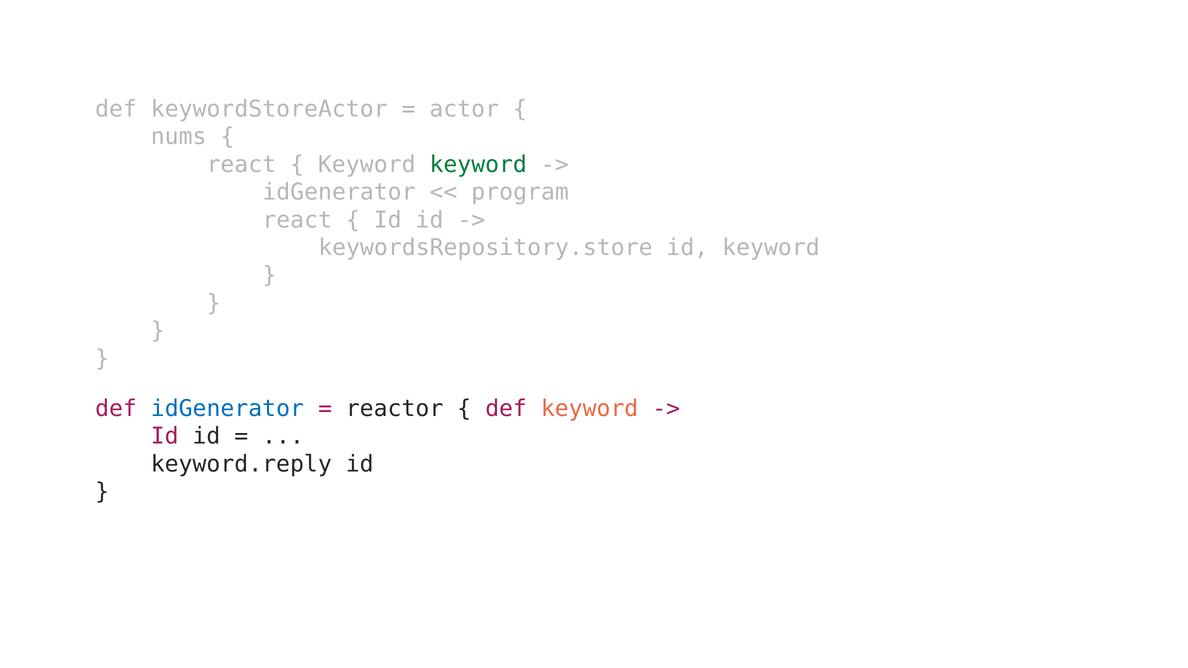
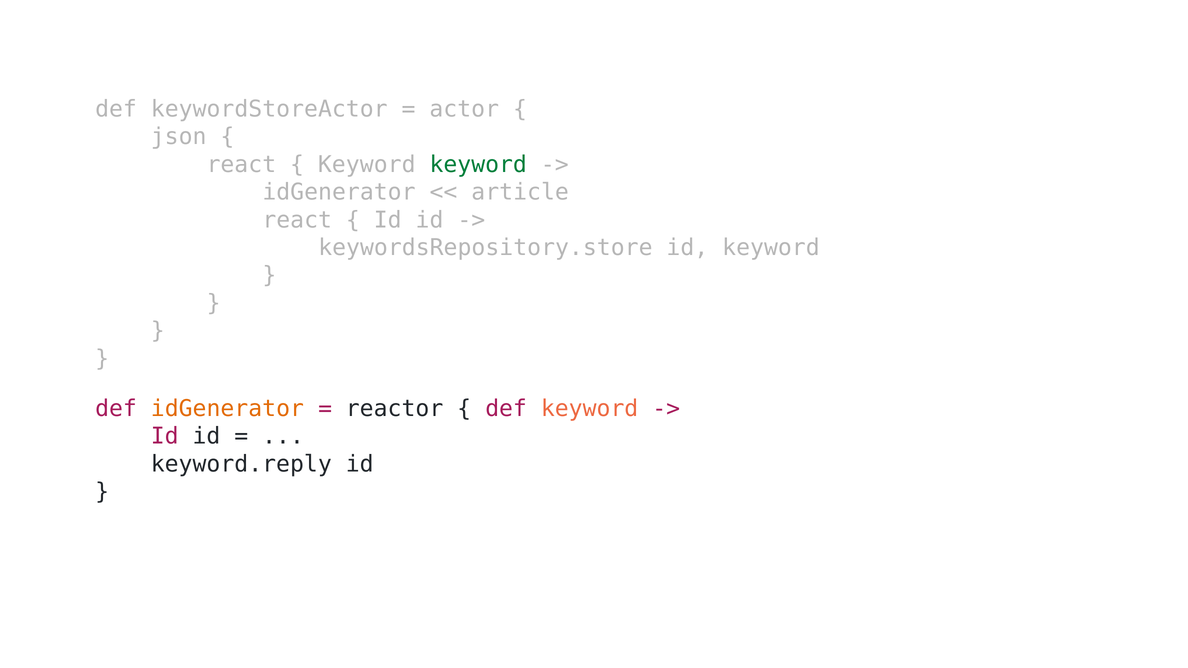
nums: nums -> json (179, 137)
program: program -> article (520, 192)
idGenerator colour: blue -> orange (227, 409)
